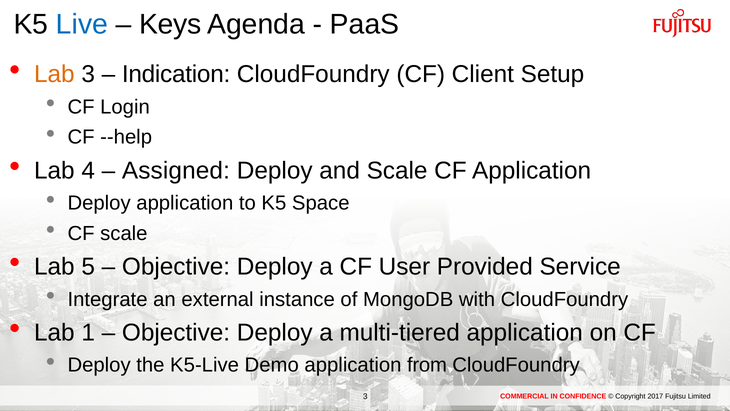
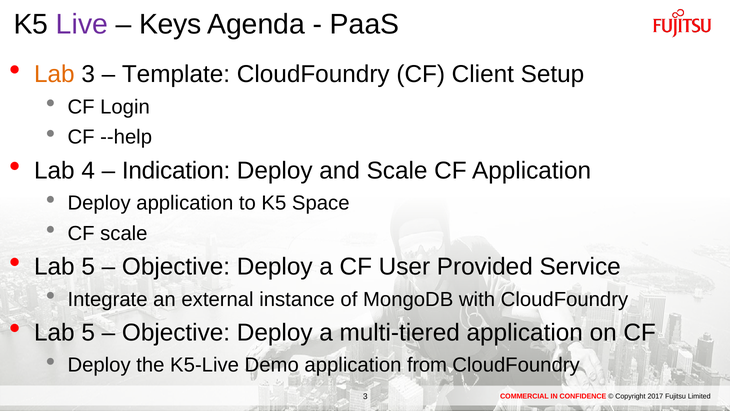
Live colour: blue -> purple (82, 25)
Indication: Indication -> Template (176, 74)
Assigned: Assigned -> Indication (176, 170)
1: 1 -> 5 (88, 332)
